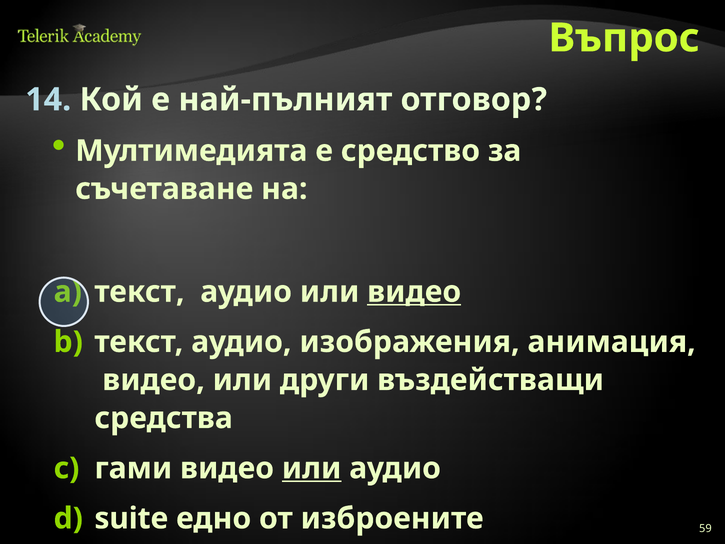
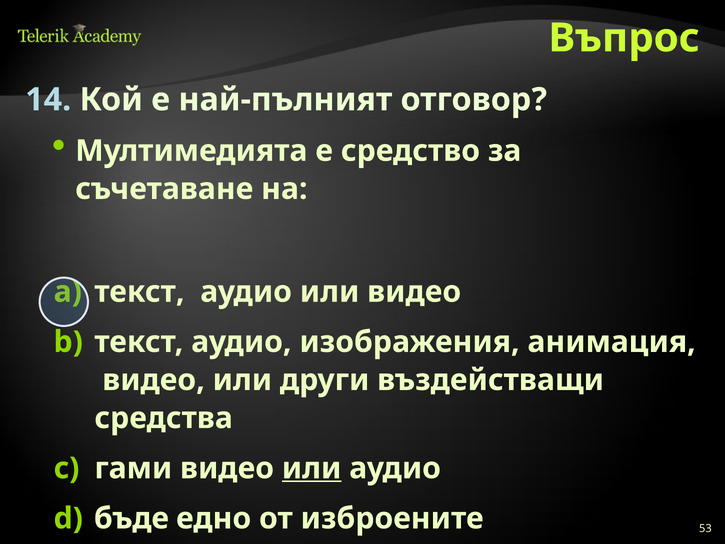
видео underline: present -> none (414, 292)
suite: suite -> бъде (131, 518)
59: 59 -> 53 (705, 528)
